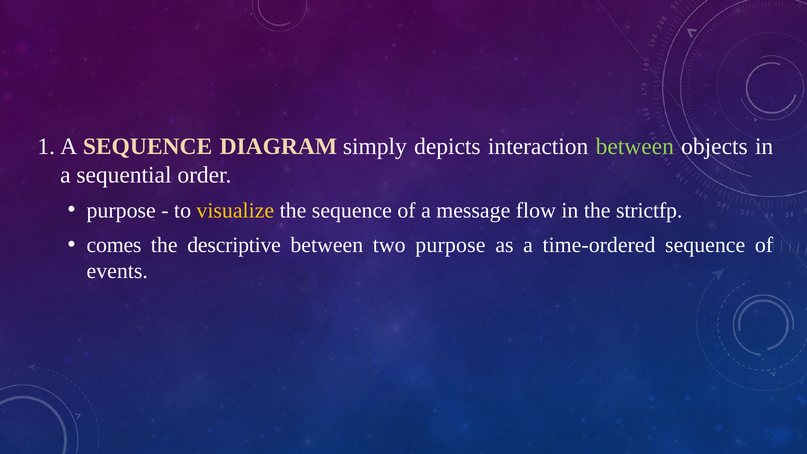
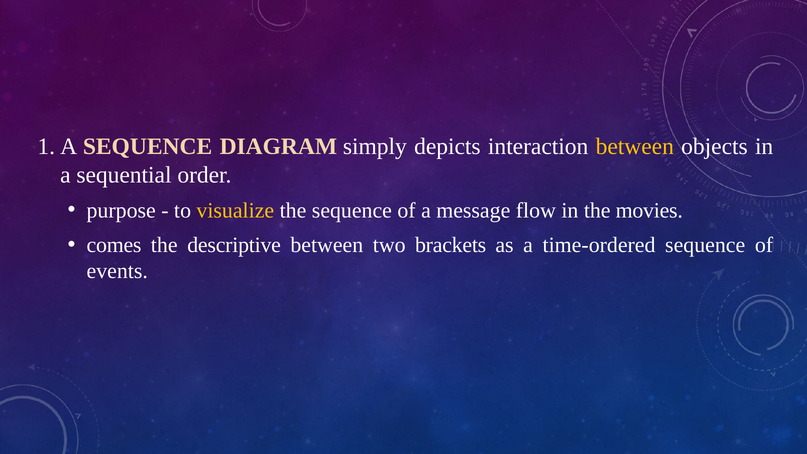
between colour: light green -> yellow (635, 147)
strictfp: strictfp -> movies (649, 210)
two purpose: purpose -> brackets (451, 245)
